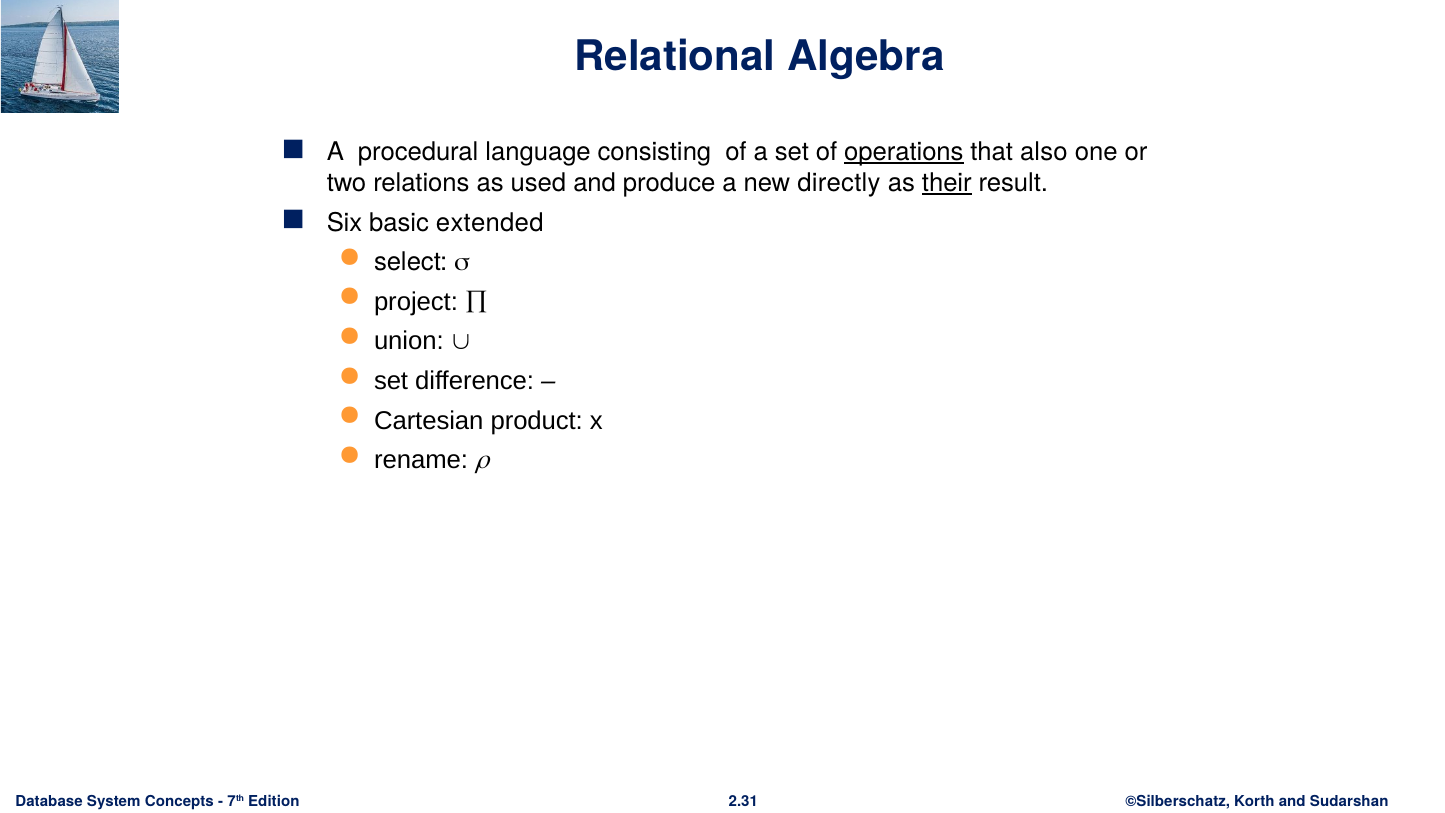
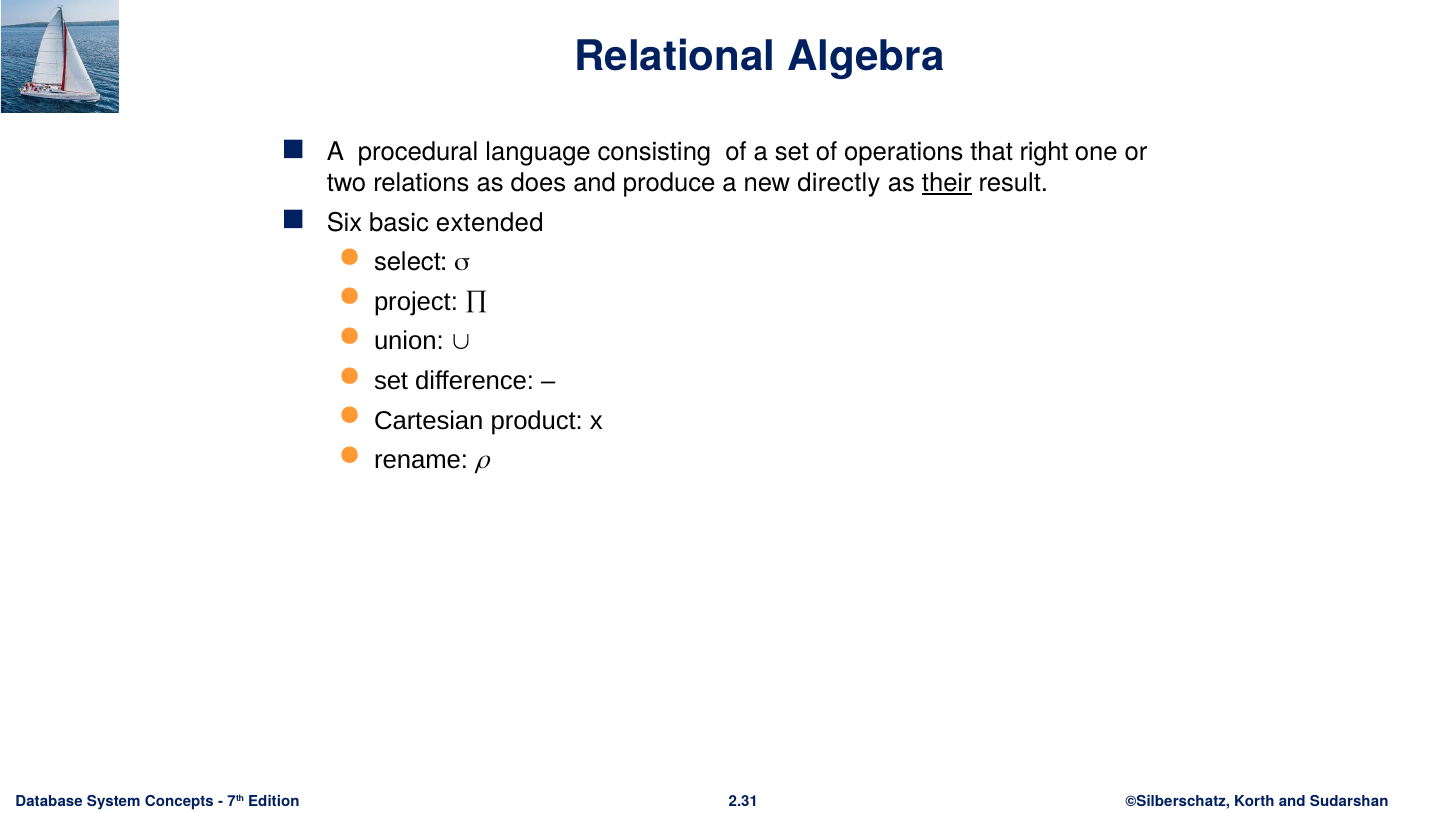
operations underline: present -> none (904, 152)
also: also -> right (1044, 152)
used: used -> does (538, 183)
